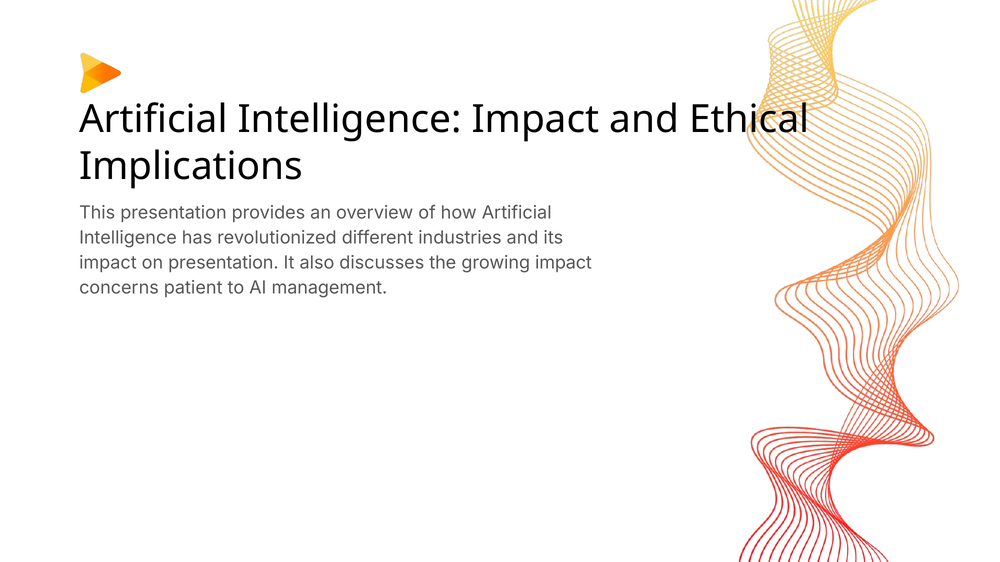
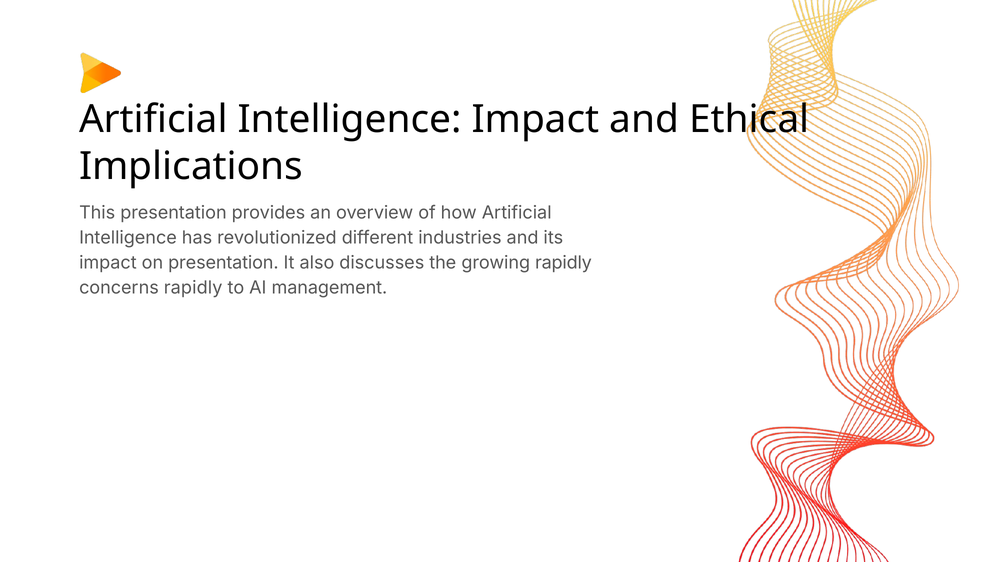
growing impact: impact -> rapidly (563, 263)
concerns patient: patient -> rapidly (193, 288)
